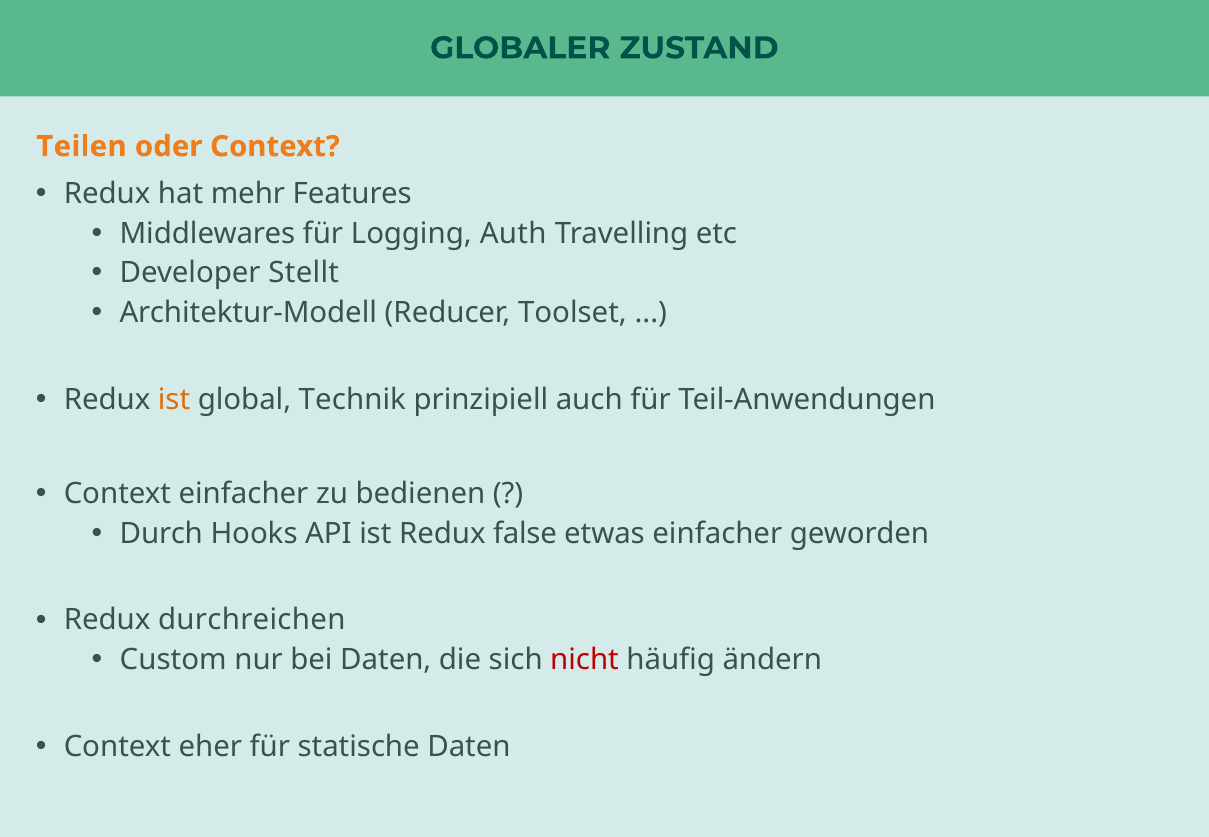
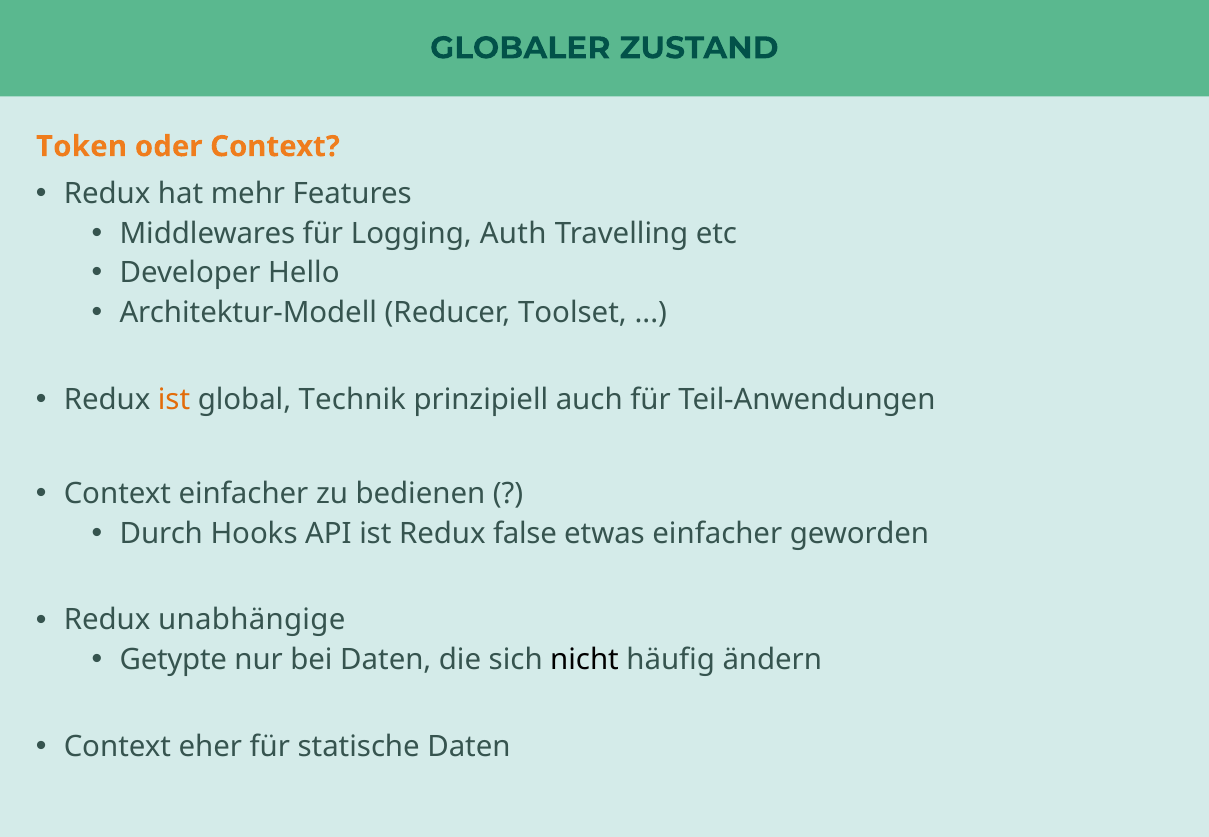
Teilen: Teilen -> Token (82, 147)
Stellt: Stellt -> Hello (304, 273)
durchreichen: durchreichen -> unabhängige (252, 620)
Custom: Custom -> Getypte (173, 660)
nicht colour: red -> black (585, 660)
